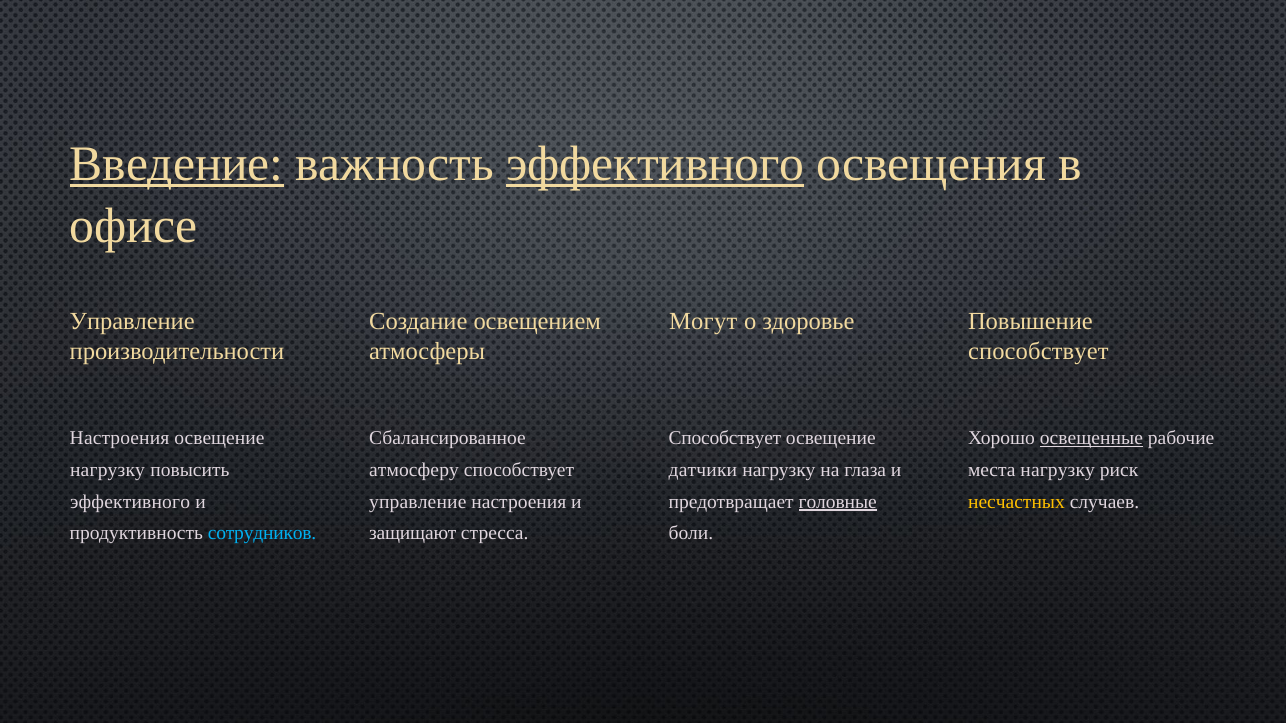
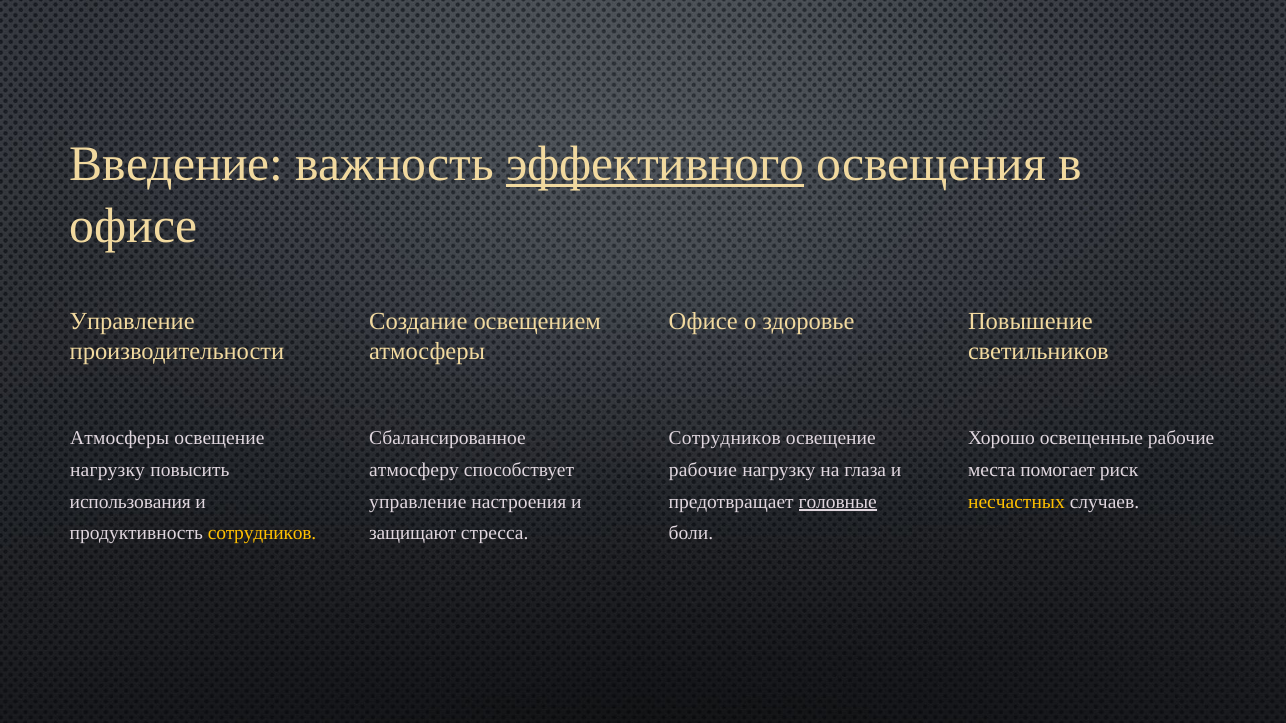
Введение underline: present -> none (177, 165)
Могут: Могут -> Офисе (703, 321)
способствует: способствует -> светильников (1038, 352)
Настроения: Настроения -> Атмосферы (120, 438)
Способствует: Способствует -> Сотрудников (725, 438)
освещенные underline: present -> none (1091, 438)
датчики: датчики -> рабочие (703, 470)
места нагрузку: нагрузку -> помогает (1058, 470)
эффективного: эффективного -> использования (130, 502)
сотрудников colour: light blue -> yellow (262, 534)
